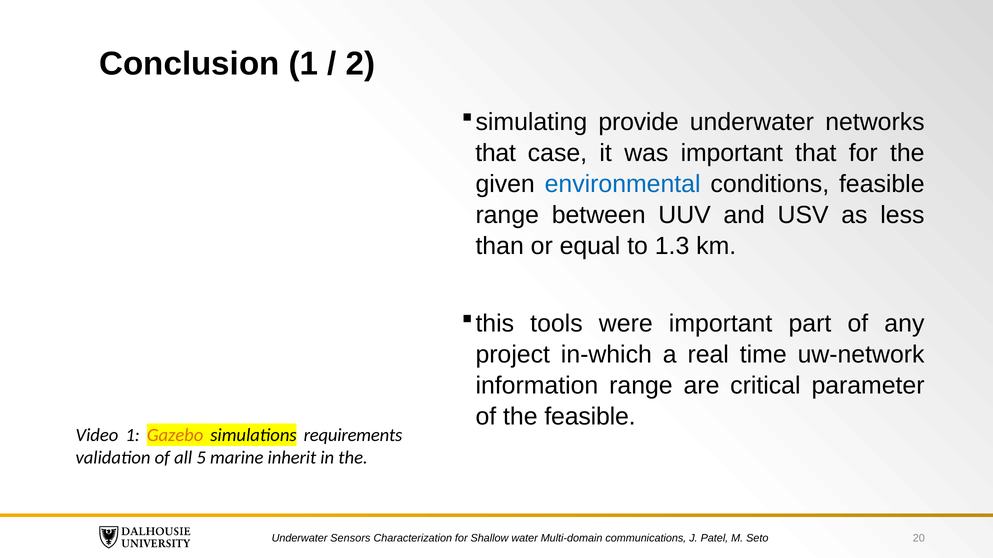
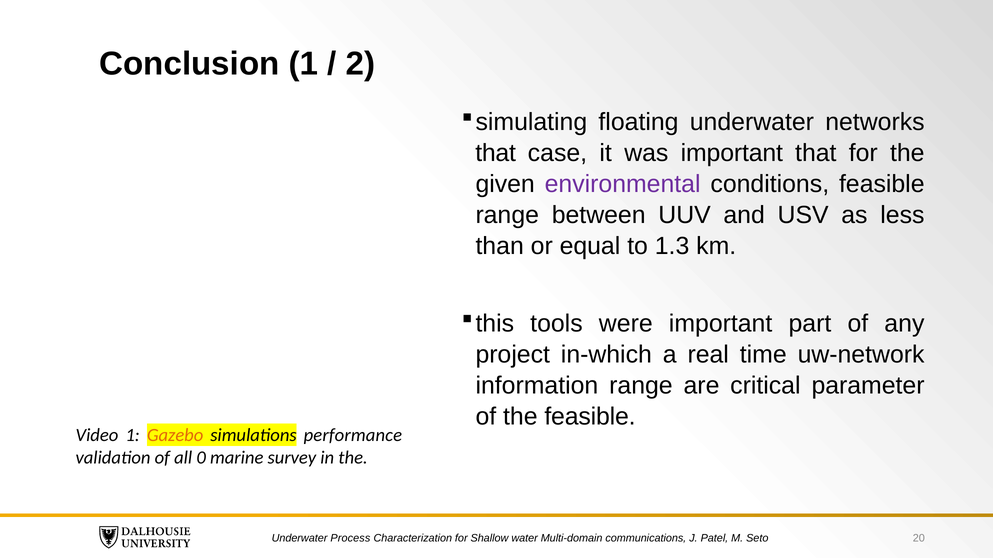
provide: provide -> floating (639, 122)
environmental colour: blue -> purple (623, 184)
requirements: requirements -> performance (353, 435)
5: 5 -> 0 (201, 458)
inherit: inherit -> survey (292, 458)
Sensors: Sensors -> Process (350, 539)
